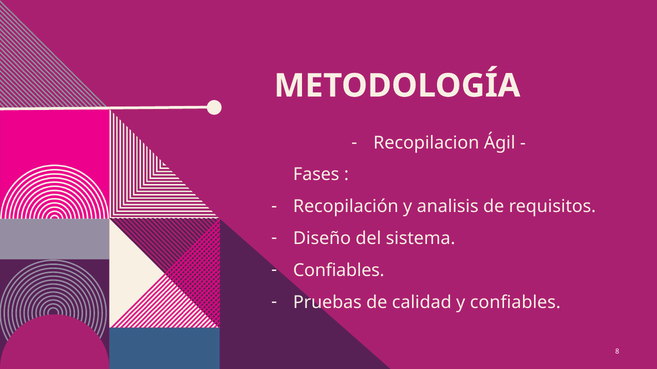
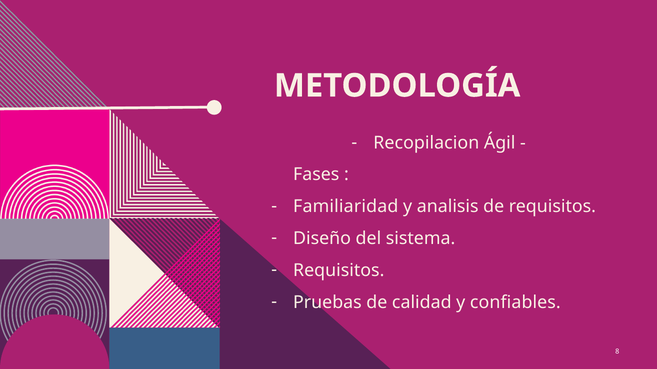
Recopilación: Recopilación -> Familiaridad (346, 207)
Confiables: Confiables -> Requisitos (339, 271)
